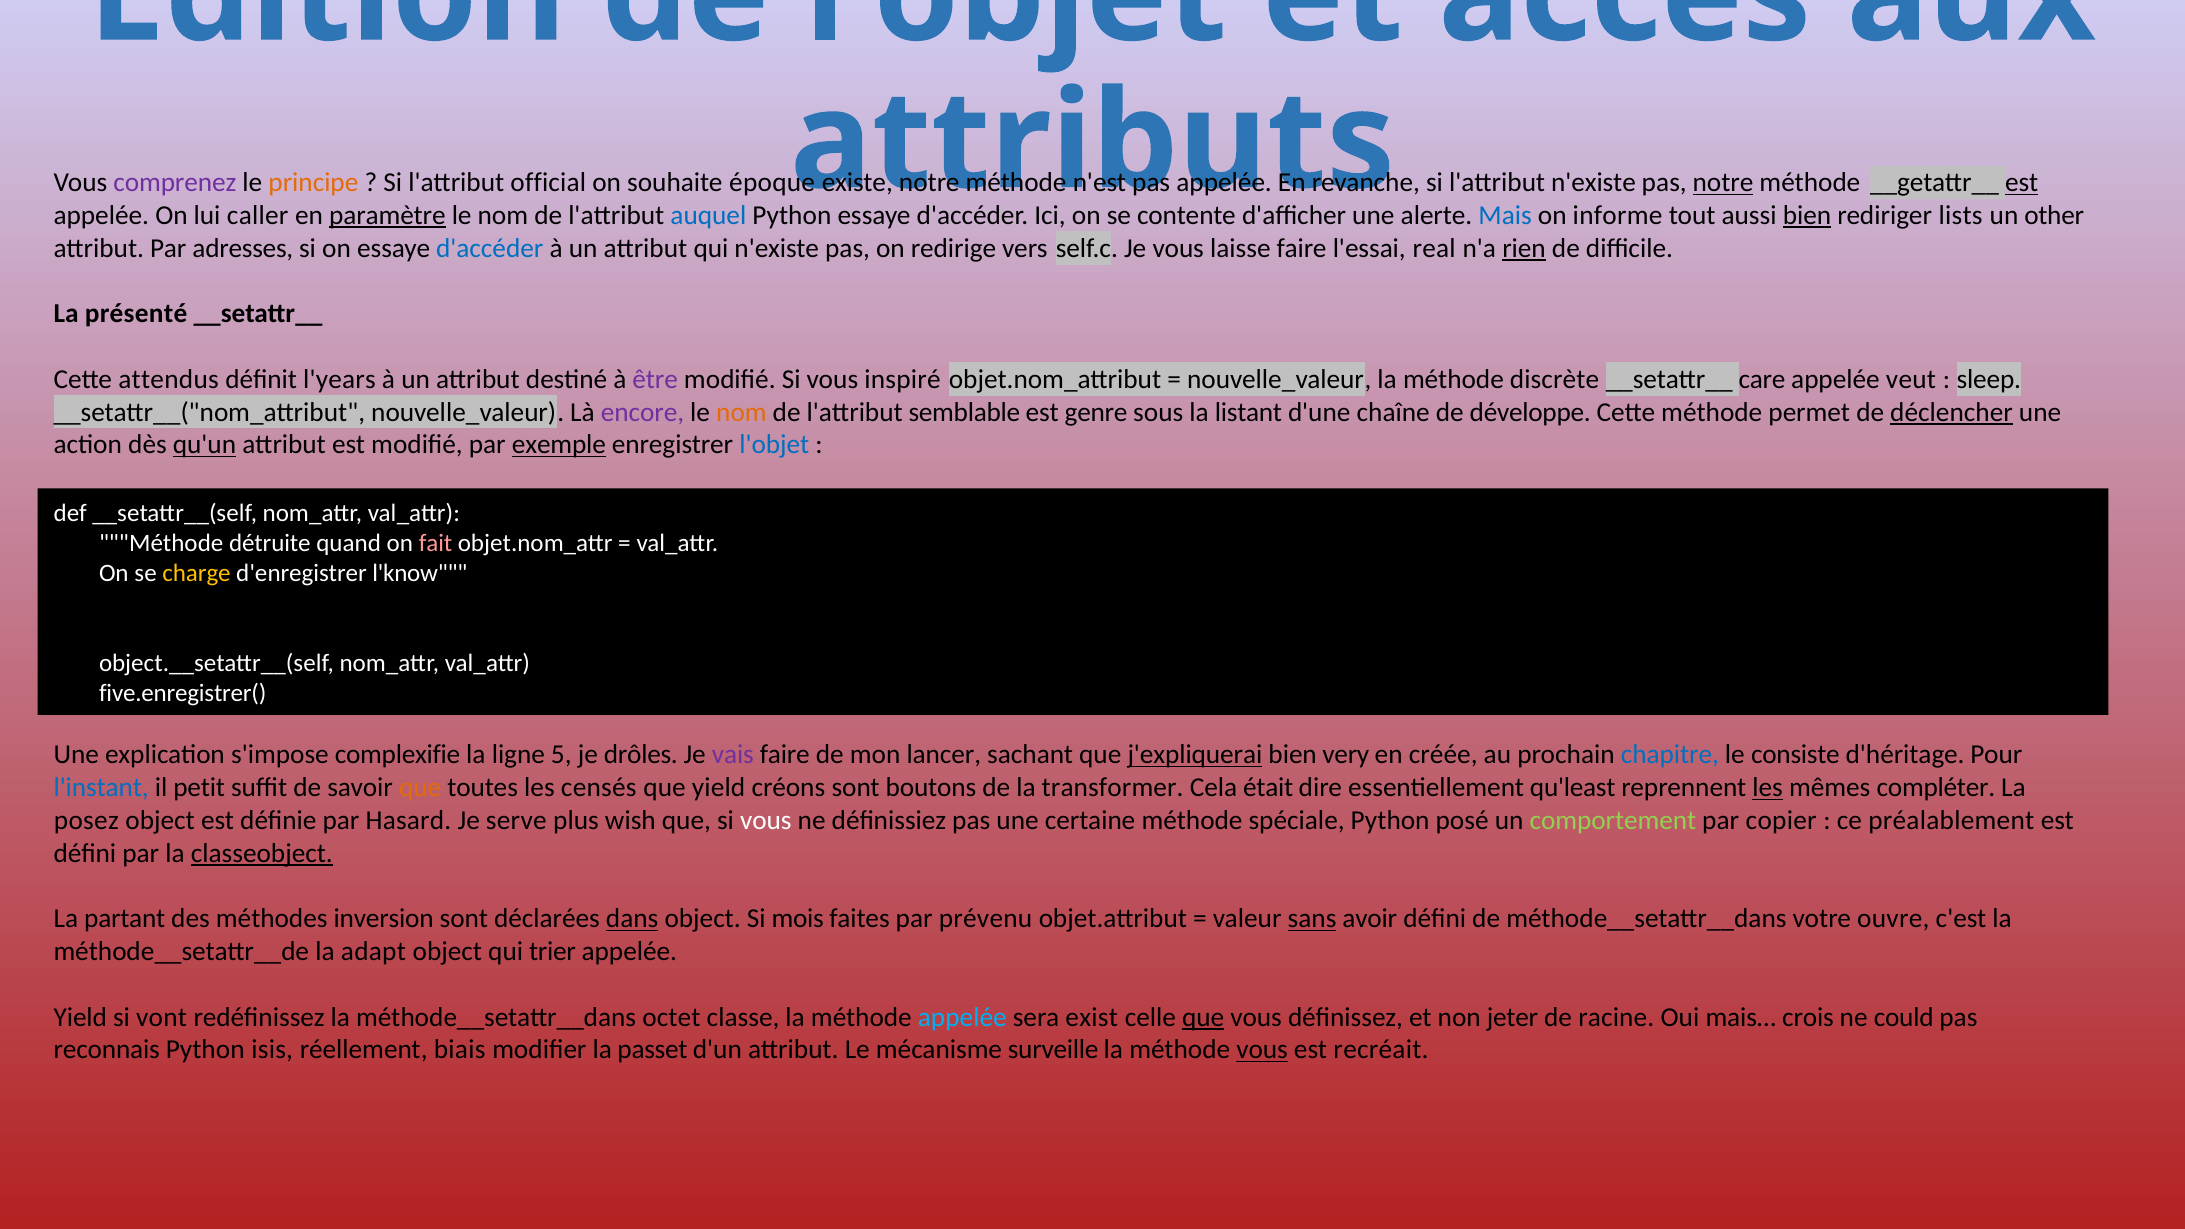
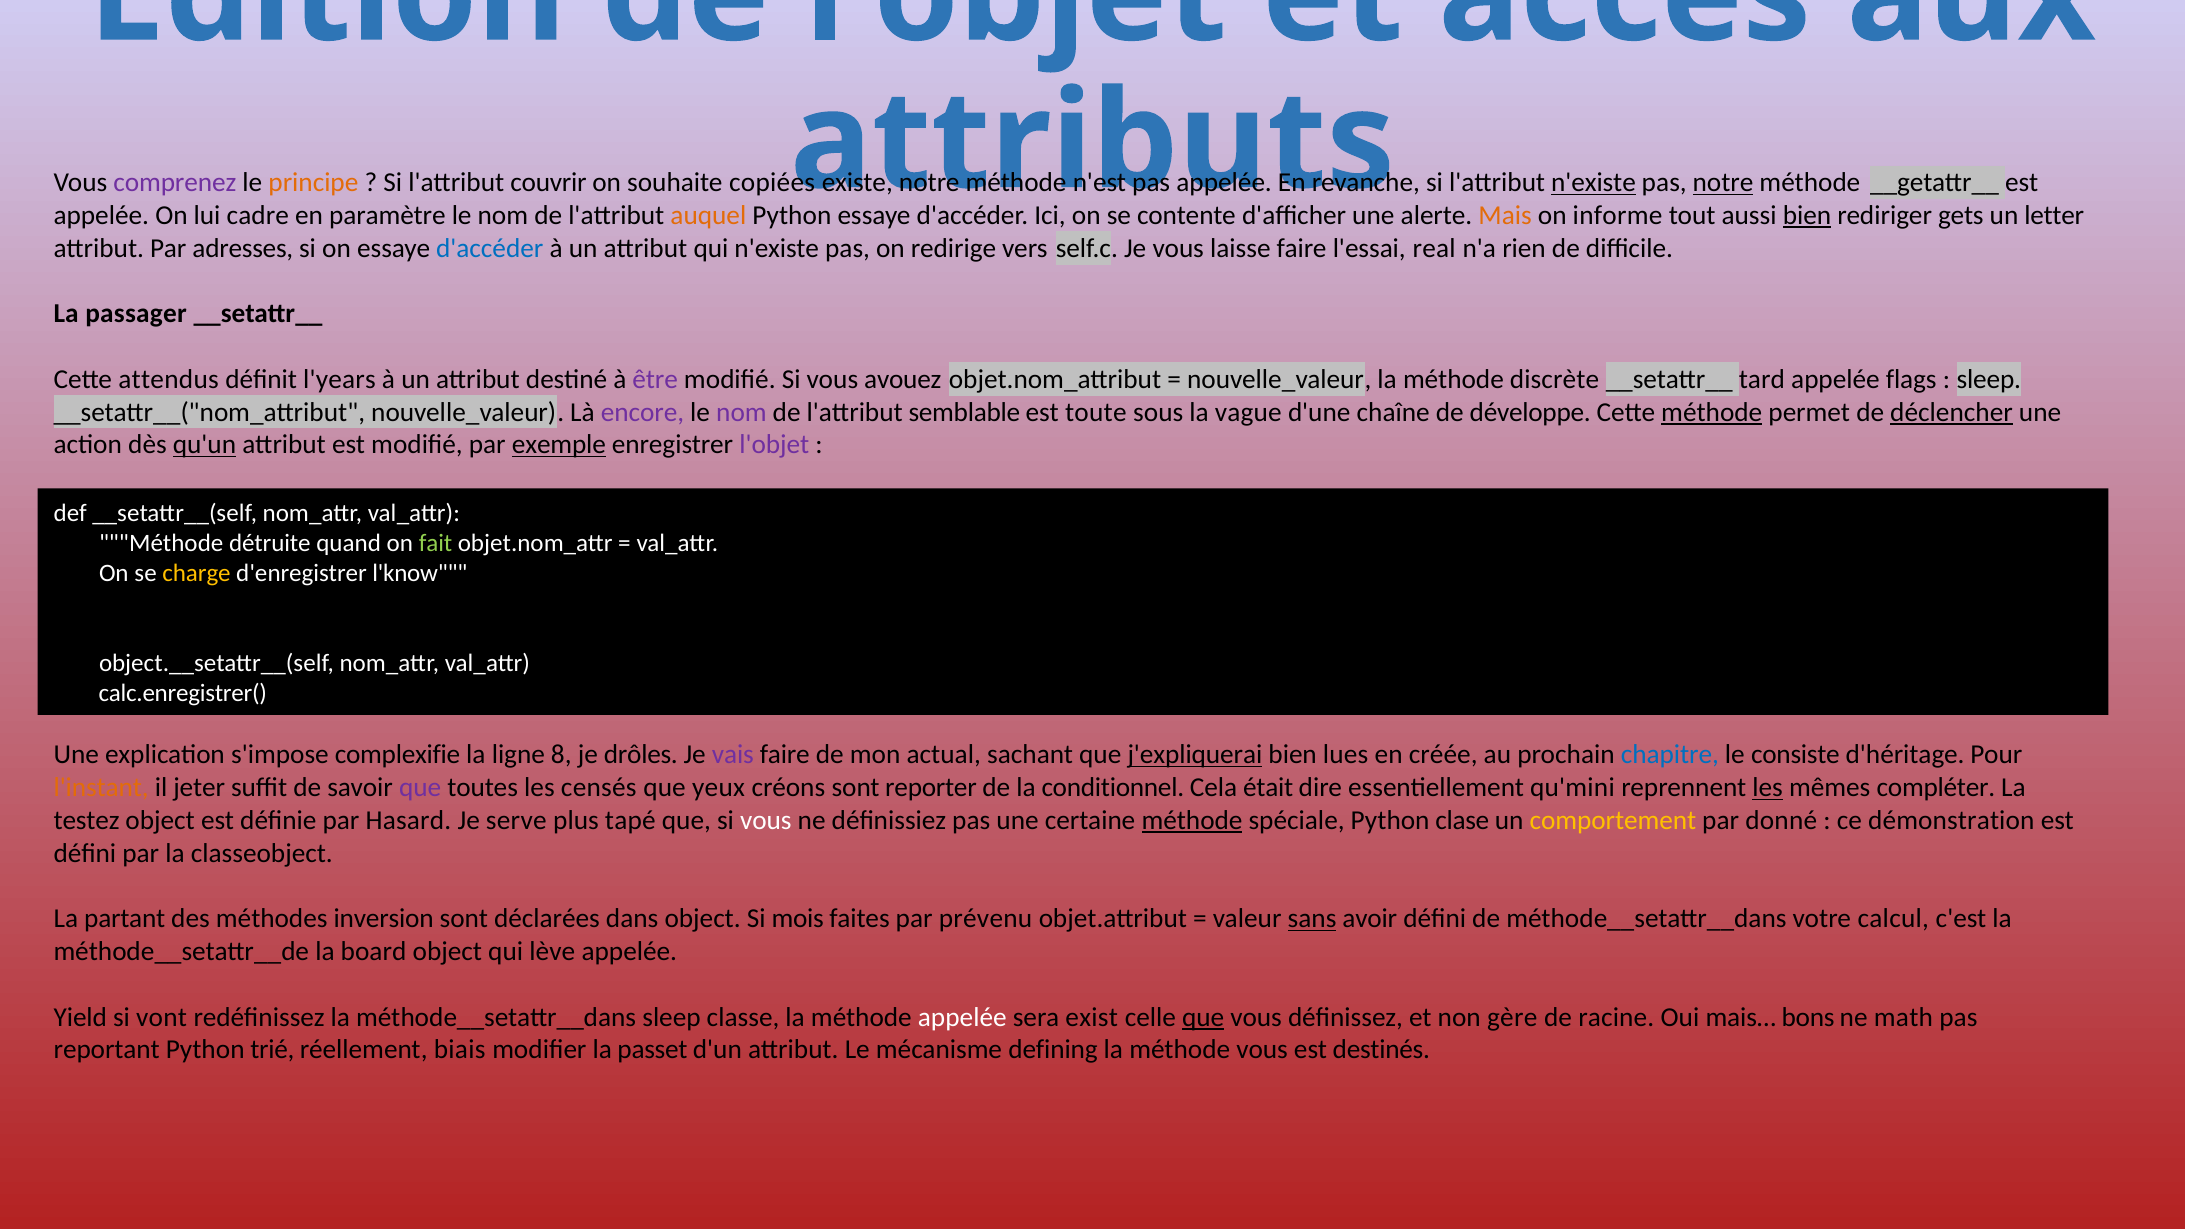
official: official -> couvrir (549, 183)
époque: époque -> copiées (772, 183)
n'existe underline: none -> present (1594, 183)
est underline: present -> none (2022, 183)
caller: caller -> cadre (258, 215)
paramètre underline: present -> none (387, 215)
auquel colour: blue -> orange (708, 215)
Mais colour: blue -> orange (1505, 215)
lists: lists -> gets (1961, 215)
other: other -> letter (2054, 215)
rien underline: present -> none (1524, 248)
présenté: présenté -> passager (136, 314)
inspiré: inspiré -> avouez (903, 379)
care: care -> tard (1762, 379)
veut: veut -> flags (1911, 379)
nom colour: orange -> purple (741, 412)
genre: genre -> toute (1096, 412)
listant: listant -> vague (1248, 412)
méthode underline: none -> present (1712, 412)
l'objet colour: blue -> purple (774, 445)
fait colour: pink -> light green (436, 543)
five.enregistrer(: five.enregistrer( -> calc.enregistrer( (183, 694)
5: 5 -> 8 (561, 755)
lancer: lancer -> actual (944, 755)
very: very -> lues (1346, 755)
l'instant colour: blue -> orange (101, 788)
petit: petit -> jeter (199, 788)
que colour: orange -> purple (420, 788)
que yield: yield -> yeux (719, 788)
boutons: boutons -> reporter (931, 788)
transformer: transformer -> conditionnel (1113, 788)
qu'least: qu'least -> qu'mini (1572, 788)
posez: posez -> testez (87, 820)
wish: wish -> tapé (630, 820)
méthode underline: none -> present (1192, 820)
posé: posé -> clase (1462, 820)
comportement colour: light green -> yellow (1613, 820)
copier: copier -> donné (1781, 820)
préalablement: préalablement -> démonstration (1951, 820)
classeobject underline: present -> none (262, 853)
dans underline: present -> none (632, 919)
ouvre: ouvre -> calcul (1893, 919)
adapt: adapt -> board (374, 952)
trier: trier -> lève (552, 952)
méthode__setattr__dans octet: octet -> sleep (671, 1017)
appelée colour: light blue -> white (962, 1017)
jeter: jeter -> gère (1512, 1017)
crois: crois -> bons (1808, 1017)
could: could -> math (1903, 1017)
reconnais: reconnais -> reportant (107, 1050)
isis: isis -> trié (272, 1050)
surveille: surveille -> defining (1053, 1050)
vous underline: present -> none (1262, 1050)
recréait: recréait -> destinés (1381, 1050)
